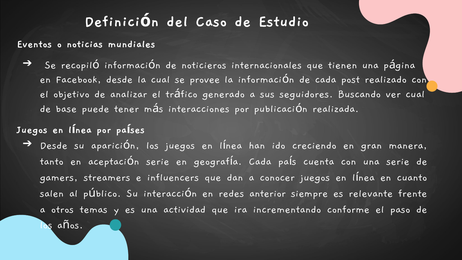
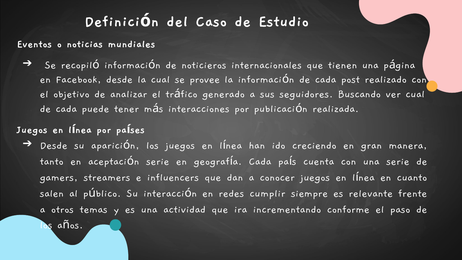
base: base -> cada (66, 108)
anterior: anterior -> cumplir (268, 193)
